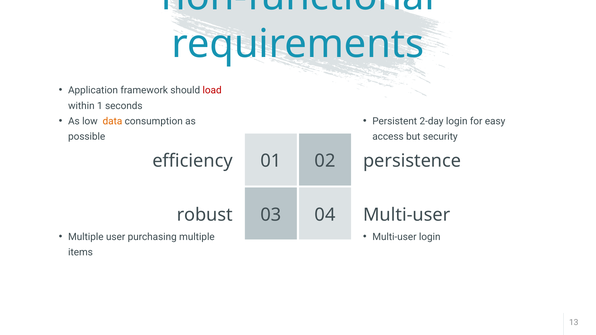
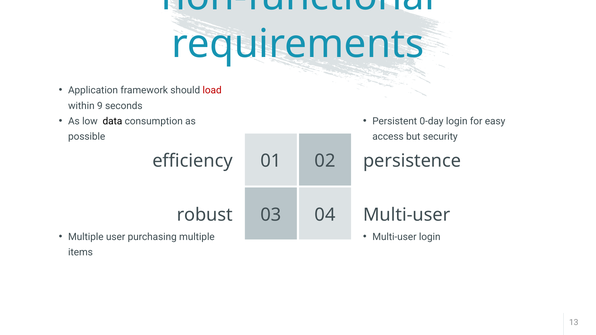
1: 1 -> 9 (100, 106)
data colour: orange -> black (112, 121)
2-day: 2-day -> 0-day (432, 121)
